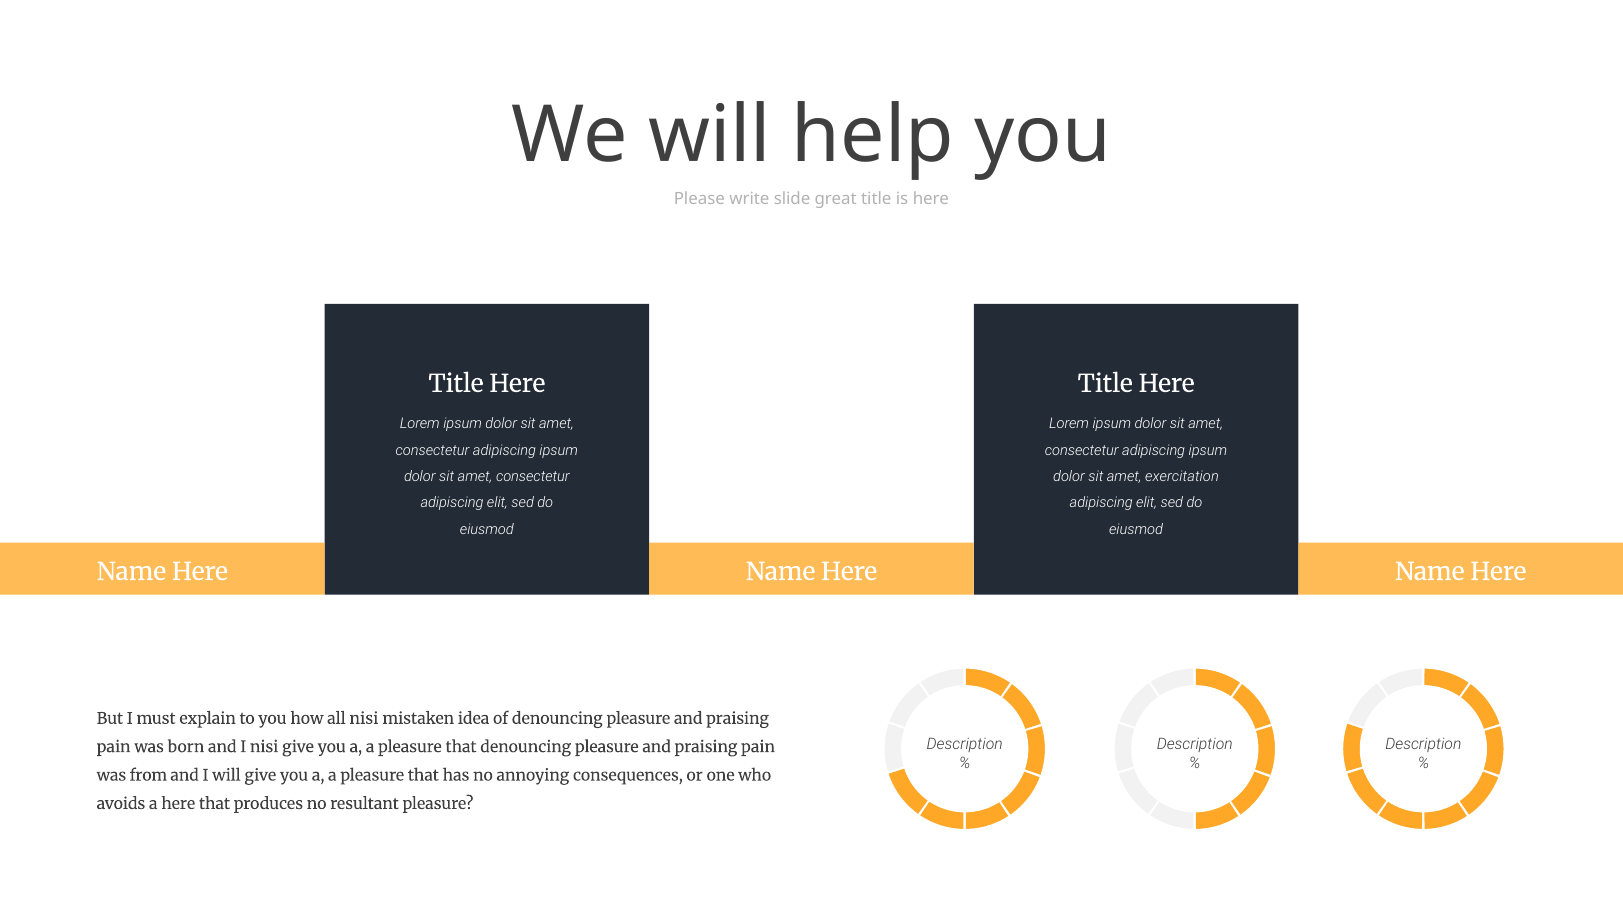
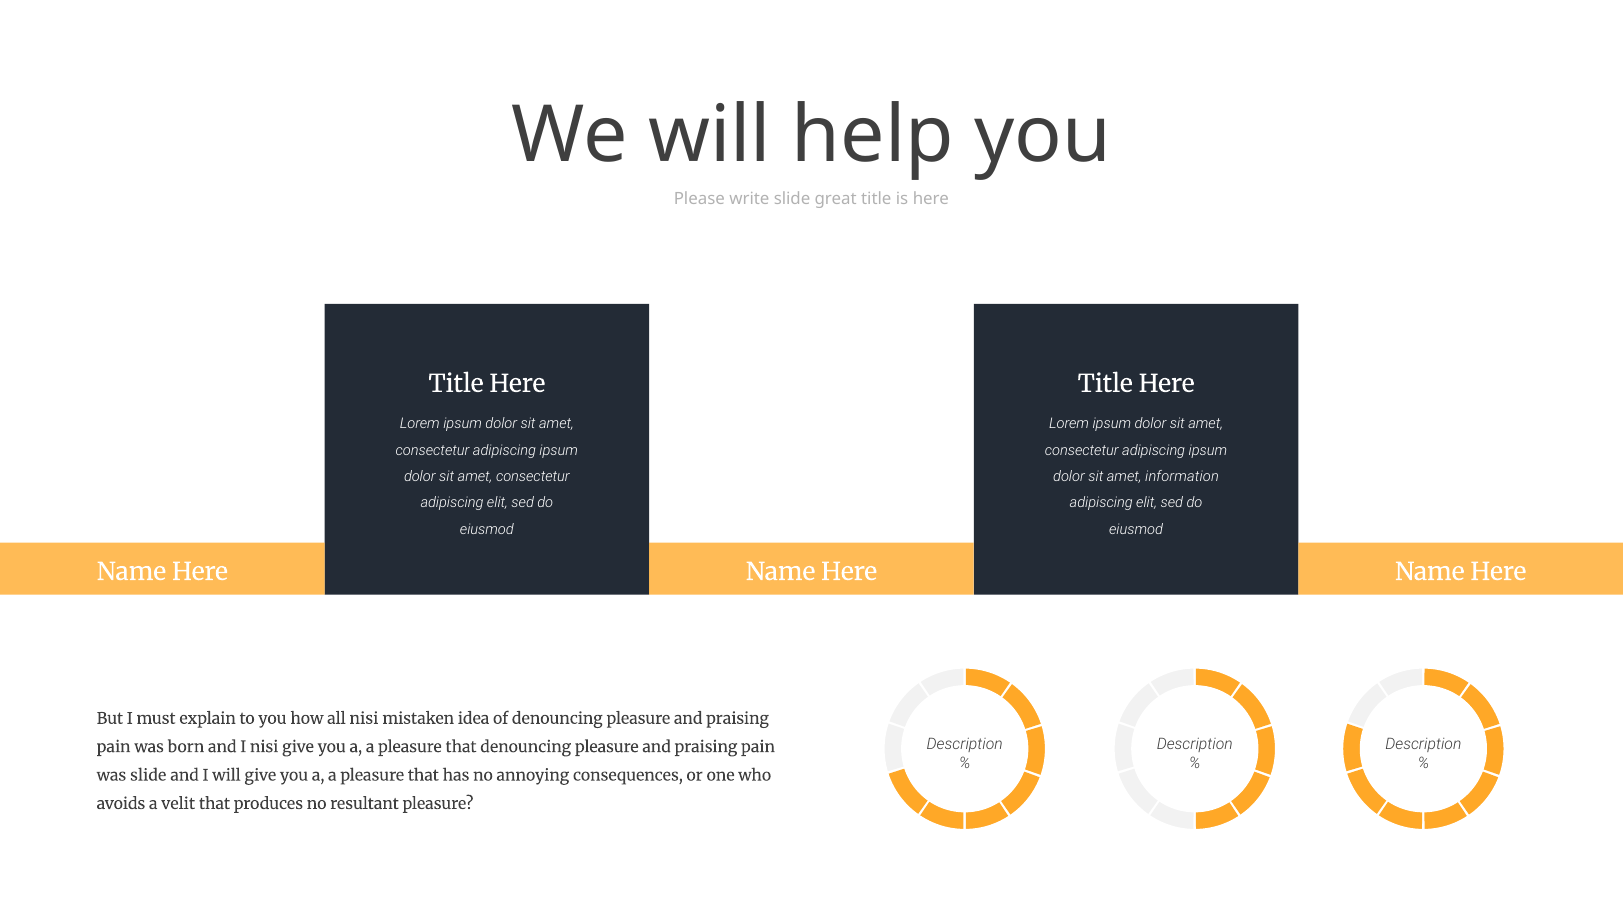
exercitation: exercitation -> information (1182, 477)
was from: from -> slide (148, 775)
a here: here -> velit (178, 804)
